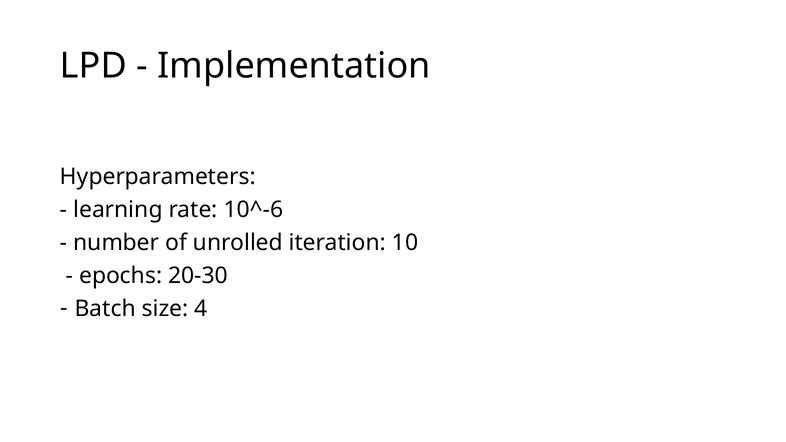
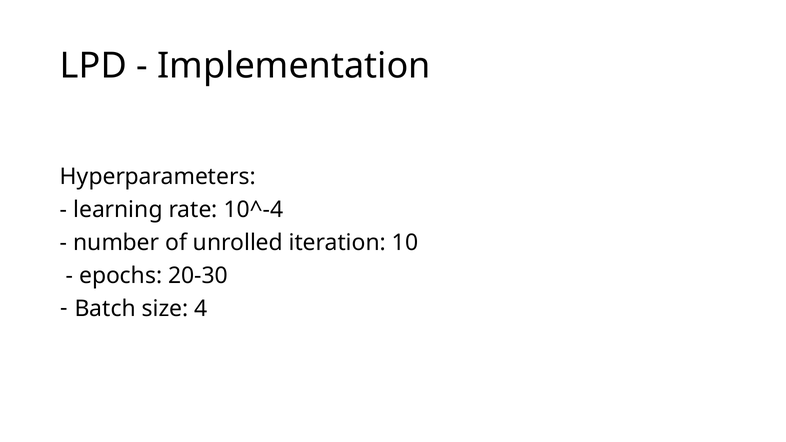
10^-6: 10^-6 -> 10^-4 (253, 210)
